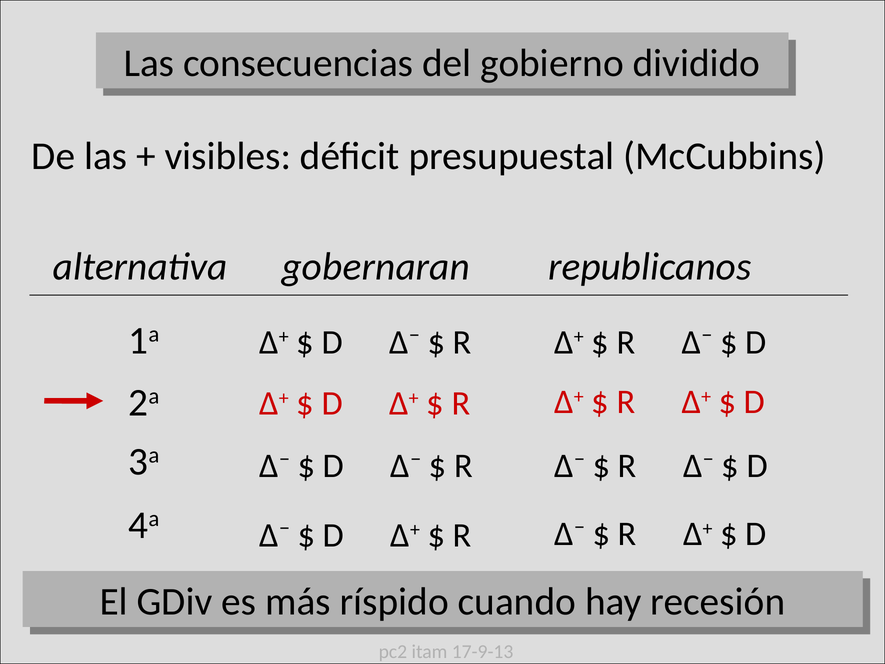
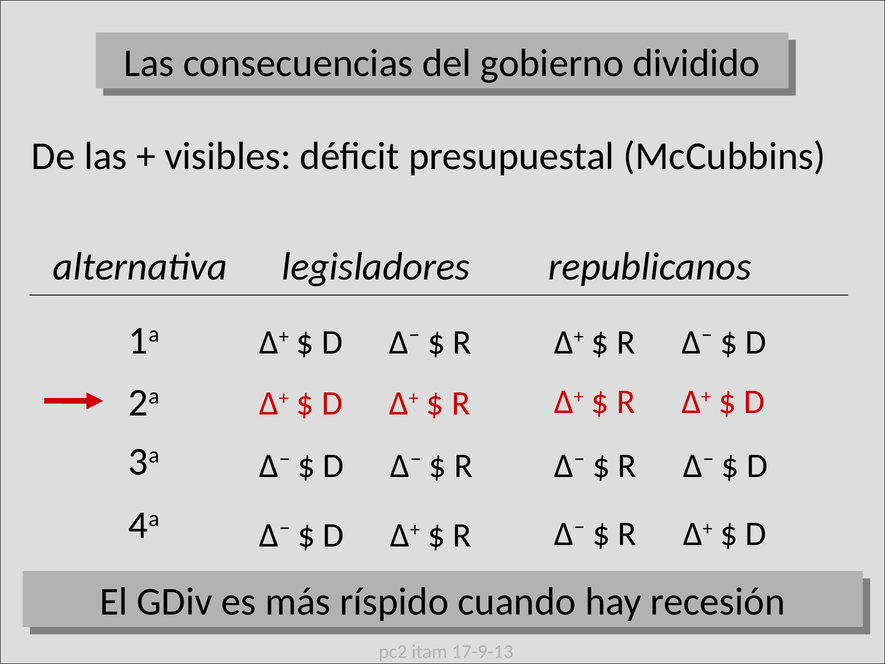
gobernaran: gobernaran -> legisladores (376, 267)
